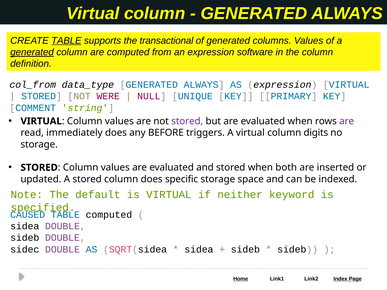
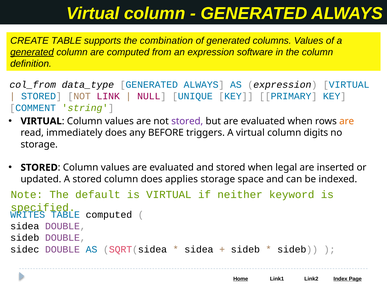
TABLE underline: present -> none (66, 41)
transactional: transactional -> combination (166, 41)
WERE: WERE -> LINK (108, 96)
are colour: purple -> orange (347, 121)
both: both -> legal (286, 168)
specific: specific -> applies (182, 179)
CAUSED: CAUSED -> WRITES (28, 215)
